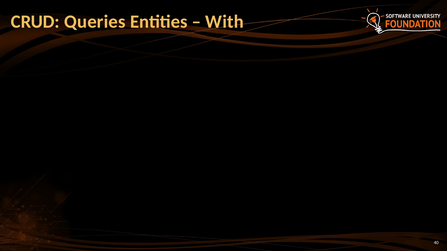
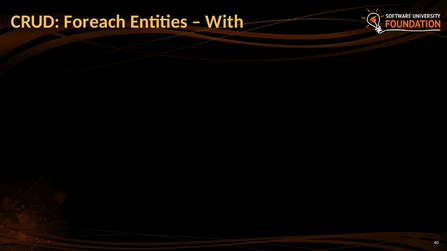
Queries: Queries -> Foreach (95, 22)
